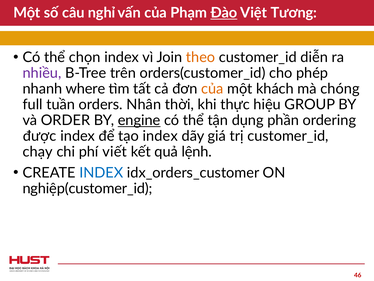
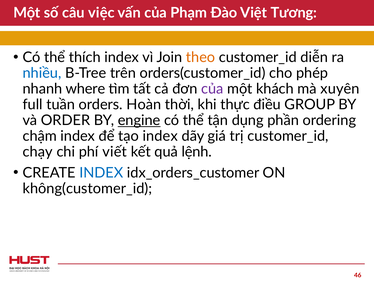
nghỉ: nghỉ -> việc (101, 13)
Đào underline: present -> none (224, 13)
chọn: chọn -> thích (85, 57)
nhiều colour: purple -> blue (42, 73)
của colour: orange -> purple (212, 89)
chóng: chóng -> xuyên (340, 89)
Nhân: Nhân -> Hoàn (144, 104)
hiệu: hiệu -> điều (267, 104)
được: được -> chậm (40, 136)
nghiệp(customer_id: nghiệp(customer_id -> không(customer_id (87, 188)
